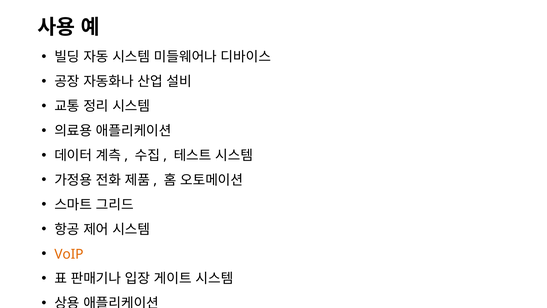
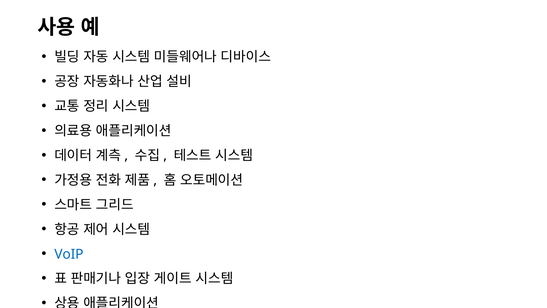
VoIP colour: orange -> blue (69, 254)
